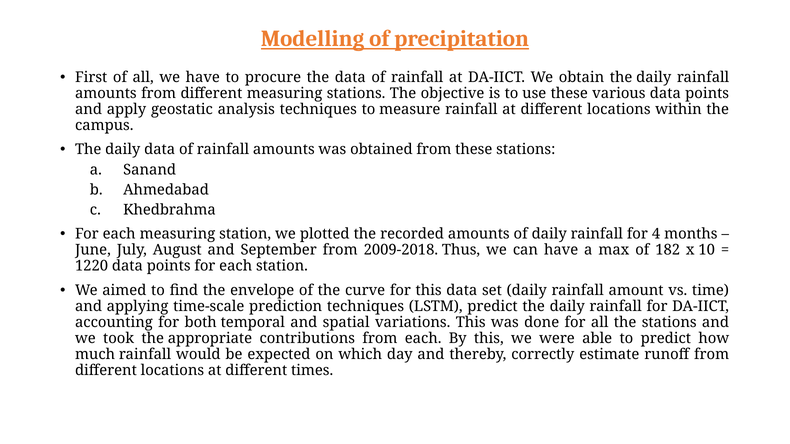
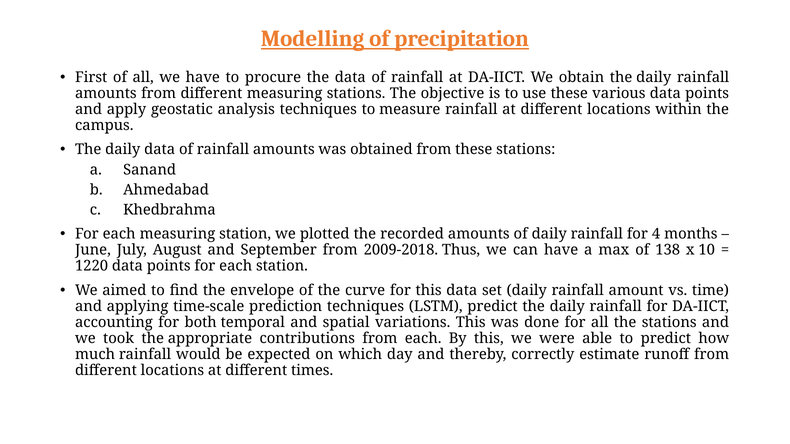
182: 182 -> 138 (668, 250)
